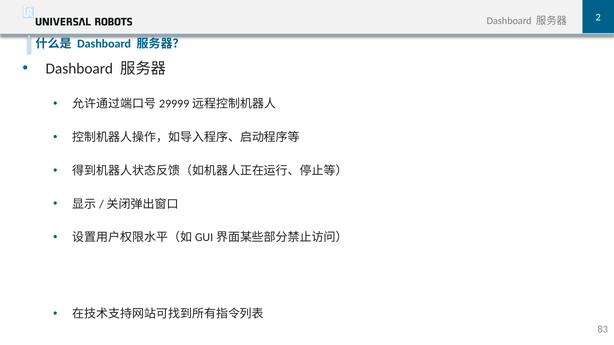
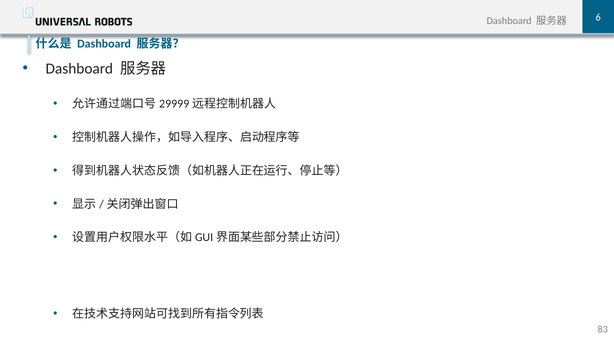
2: 2 -> 6 (598, 17)
